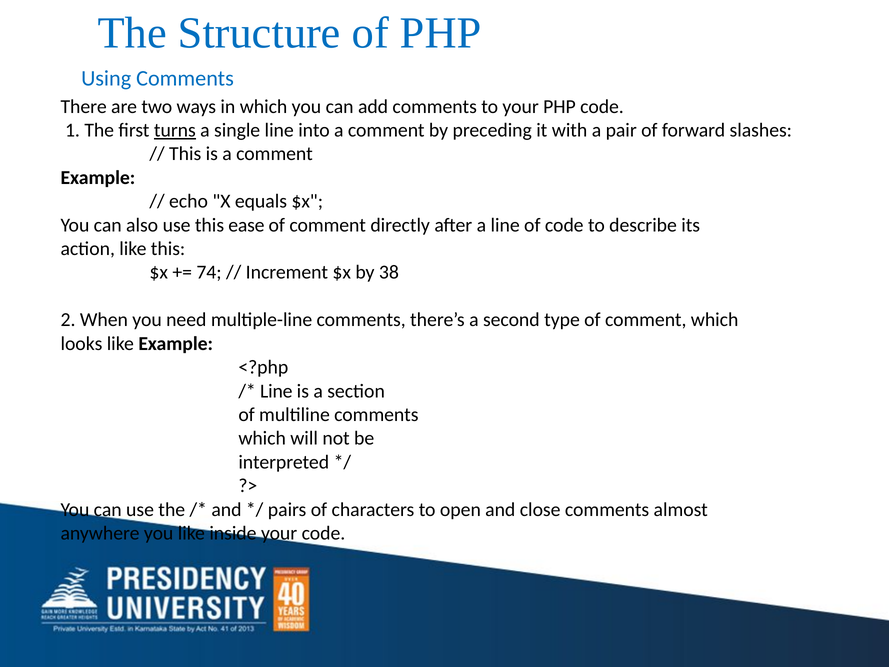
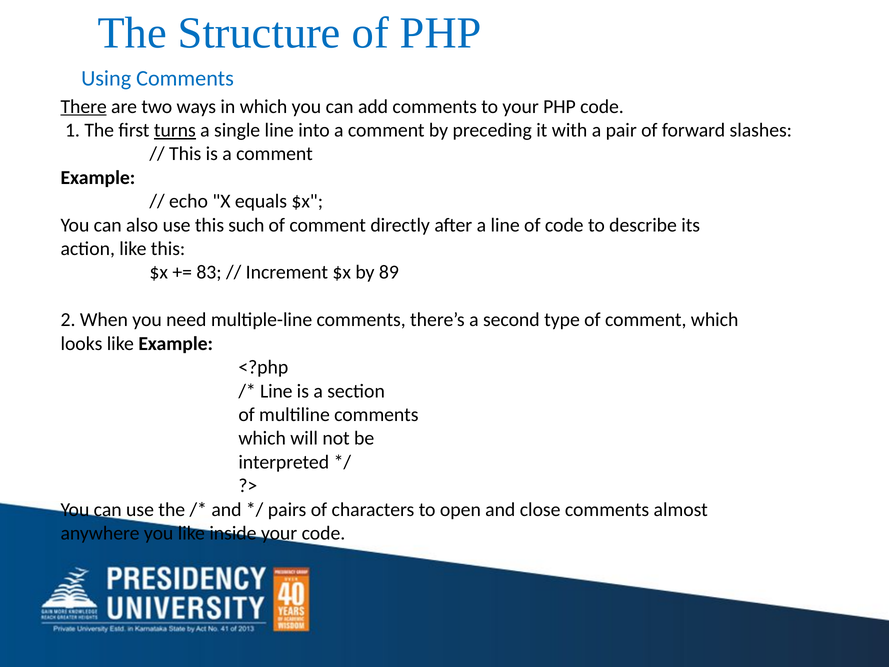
There underline: none -> present (84, 107)
ease: ease -> such (246, 225)
74: 74 -> 83 (209, 272)
38: 38 -> 89 (389, 272)
